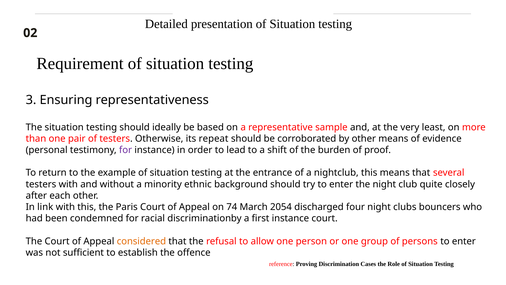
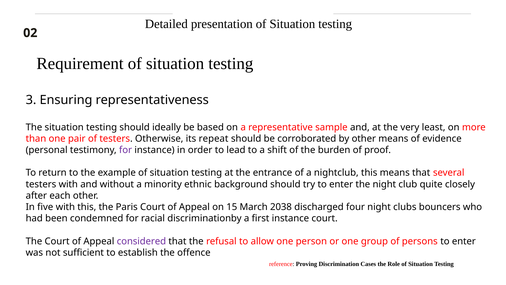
link: link -> five (45, 207)
74: 74 -> 15 (232, 207)
2054: 2054 -> 2038 (281, 207)
considered colour: orange -> purple (141, 241)
